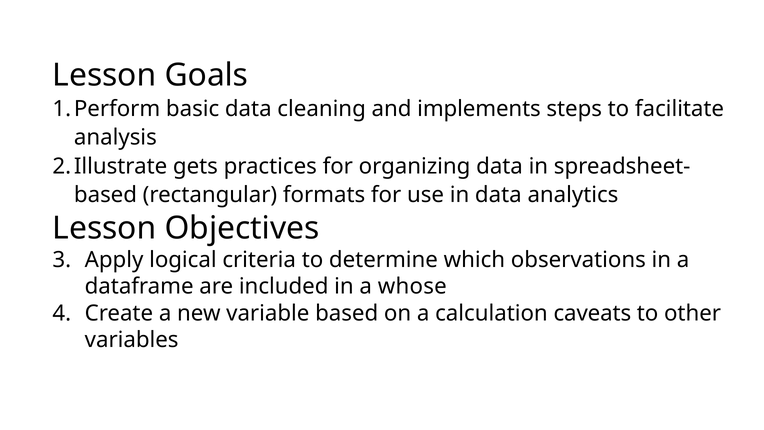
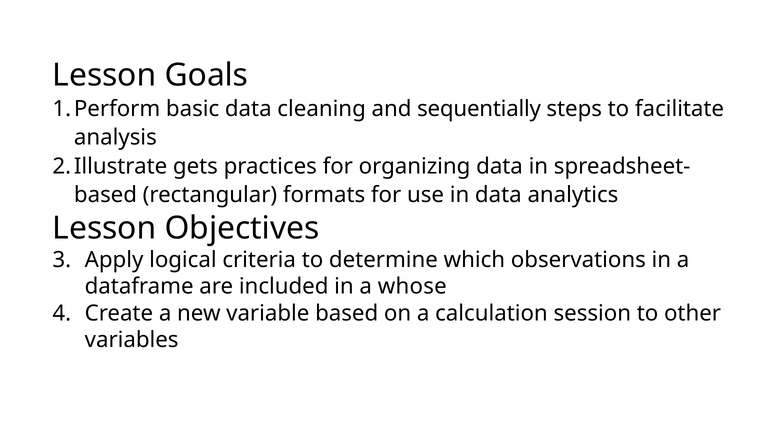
implements: implements -> sequentially (479, 109)
caveats: caveats -> session (592, 313)
